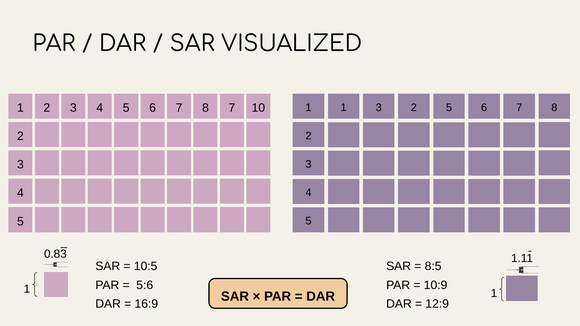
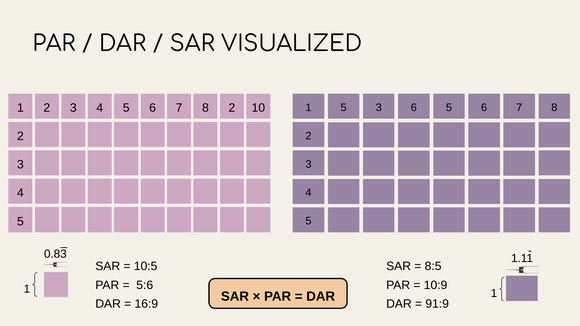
7: 7 -> 2 (232, 108)
1 1: 1 -> 5 (344, 108)
3 2: 2 -> 6 (414, 108)
12:9: 12:9 -> 91:9 (437, 304)
